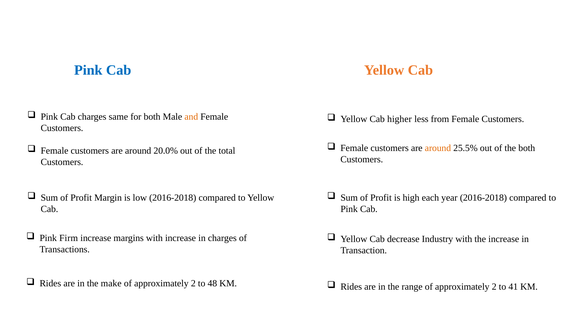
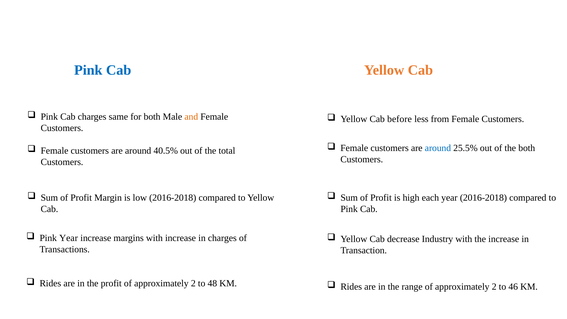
higher: higher -> before (399, 119)
around colour: orange -> blue (438, 148)
20.0%: 20.0% -> 40.5% (166, 151)
Pink Firm: Firm -> Year (69, 238)
the make: make -> profit (111, 283)
41: 41 -> 46 (513, 287)
